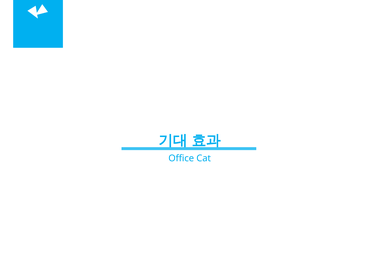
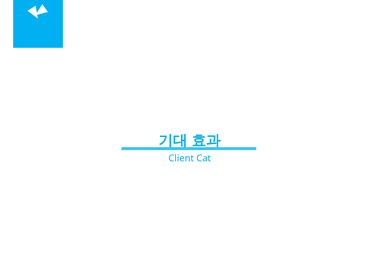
Office: Office -> Client (181, 158)
